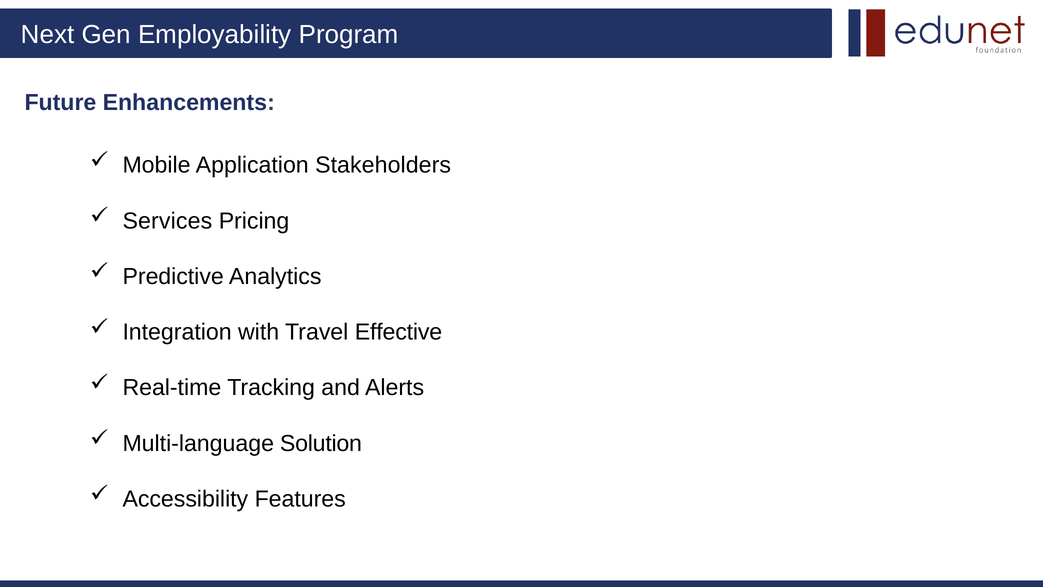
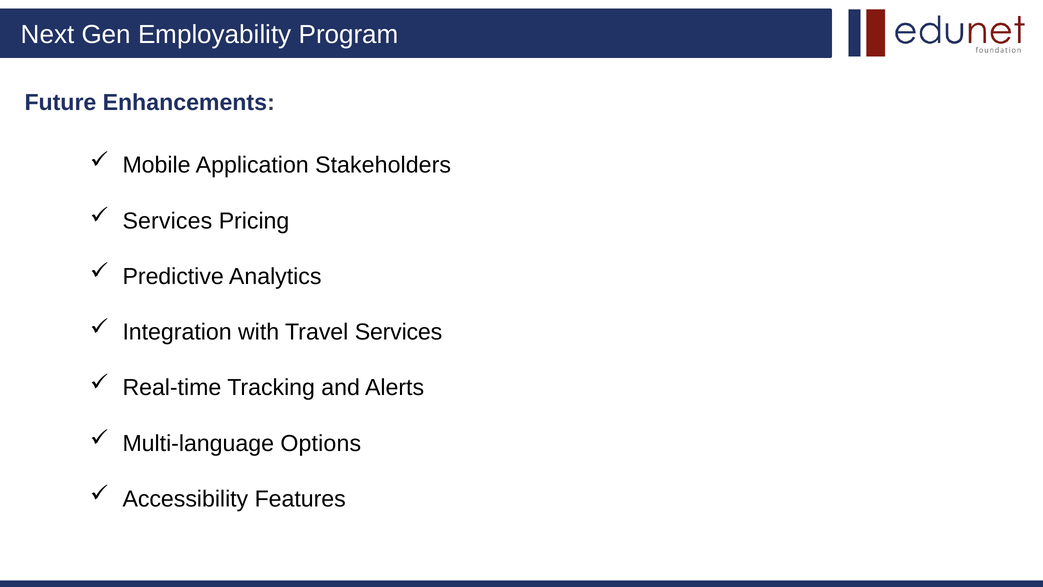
Travel Effective: Effective -> Services (399, 332)
Solution: Solution -> Options (321, 443)
